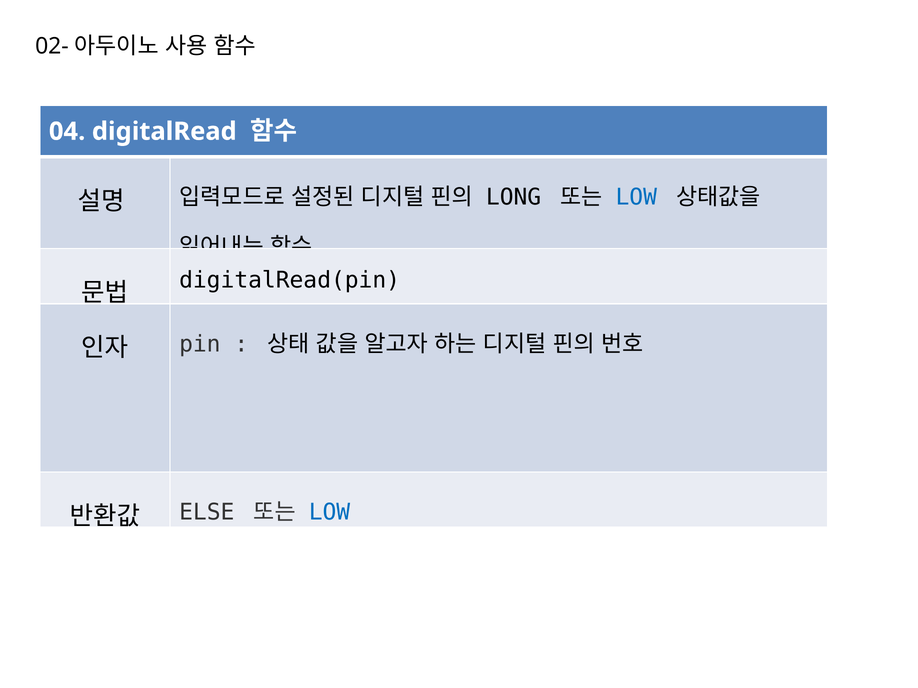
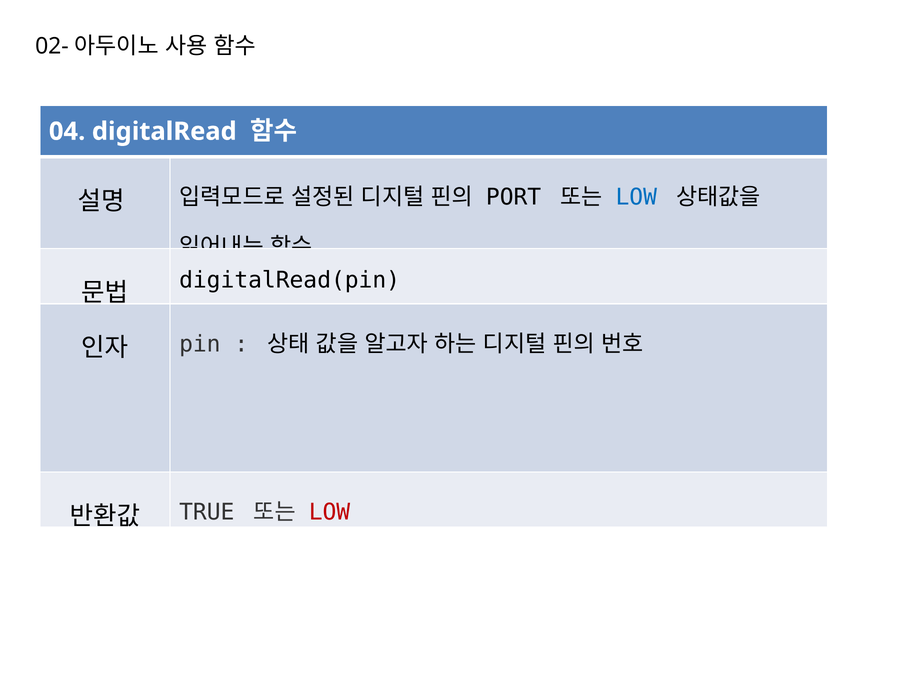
LONG: LONG -> PORT (514, 197)
ELSE: ELSE -> TRUE (207, 513)
LOW colour: blue -> red (329, 513)
